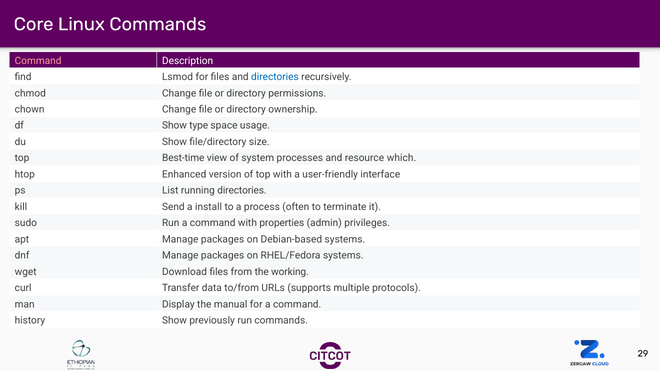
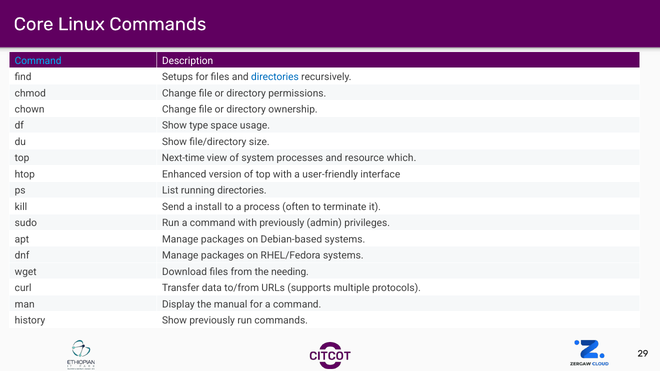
Command colour: pink -> light blue (38, 61)
Lsmod: Lsmod -> Setups (178, 77)
Best-time: Best-time -> Next-time (183, 158)
with properties: properties -> previously (282, 223)
working: working -> needing (290, 272)
